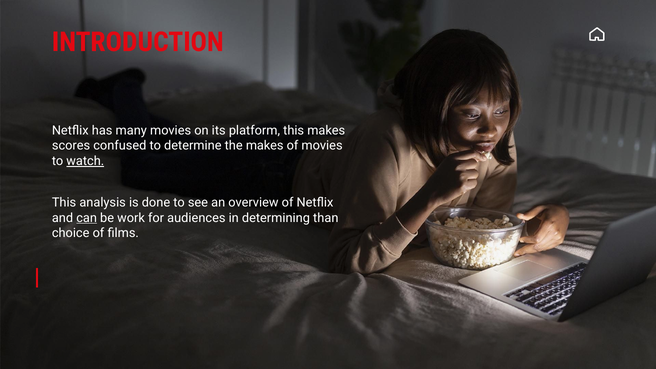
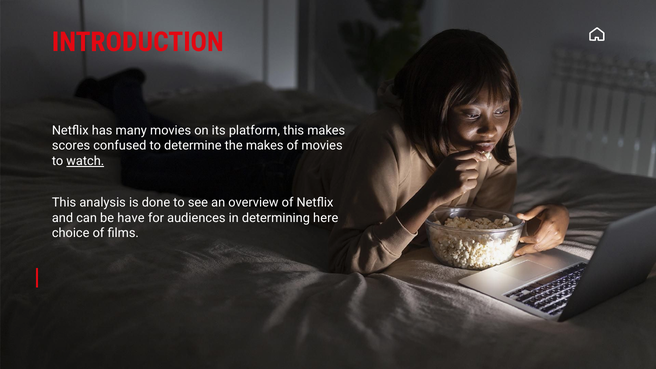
can underline: present -> none (87, 218)
work: work -> have (131, 218)
than: than -> here (326, 218)
